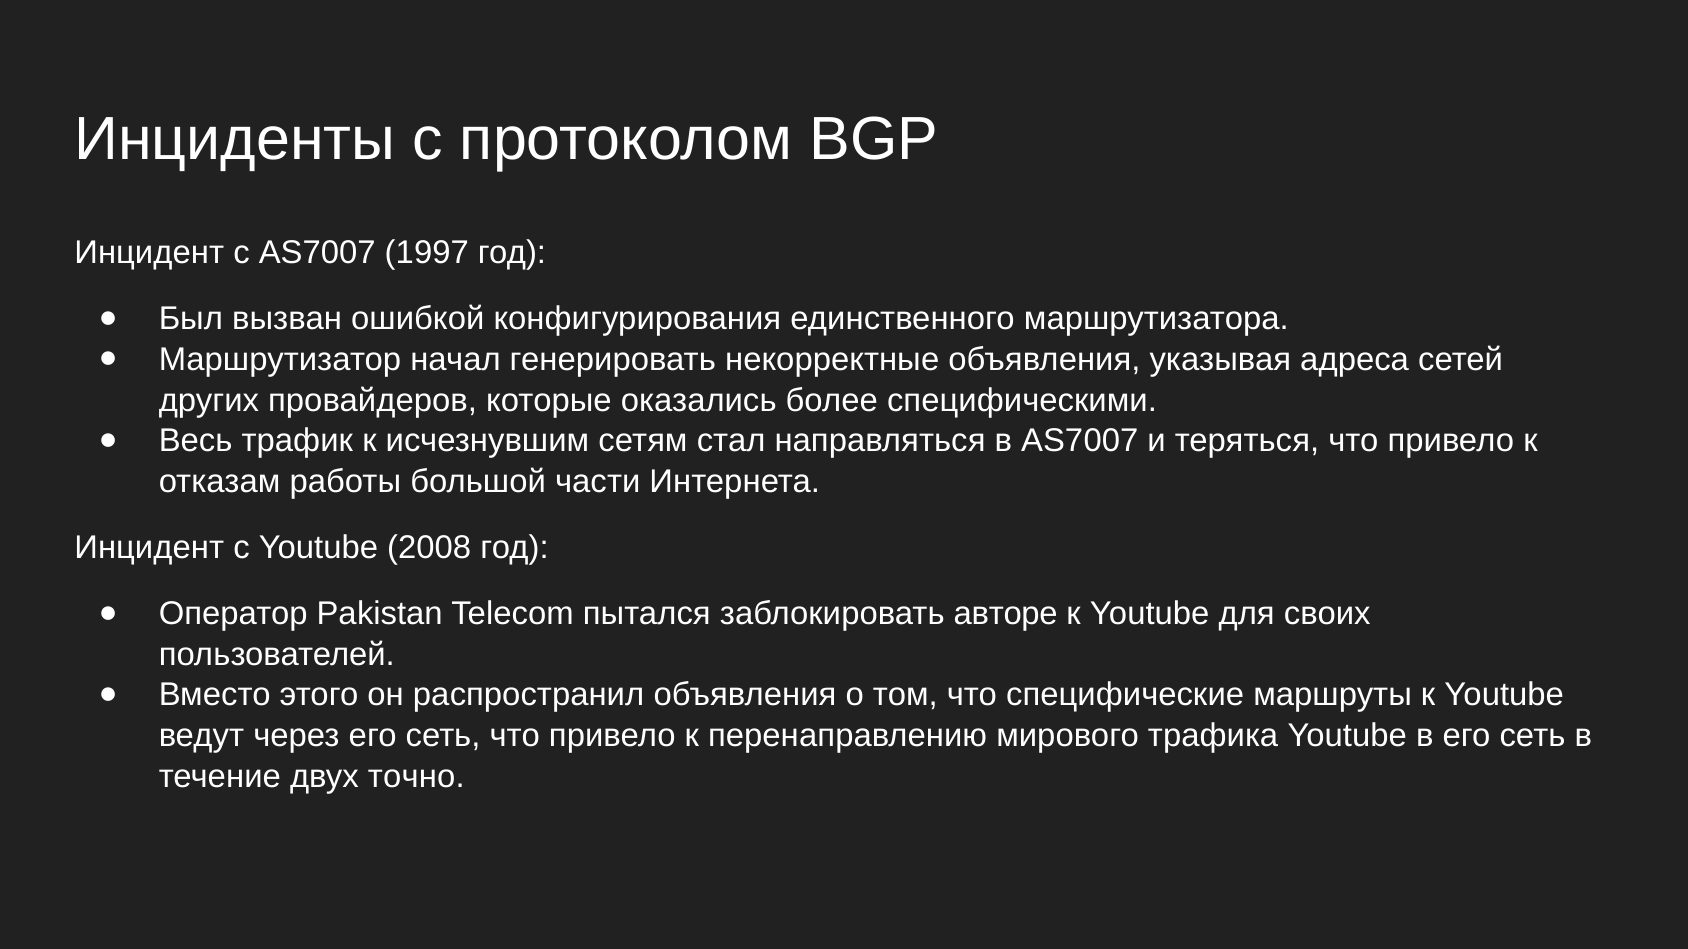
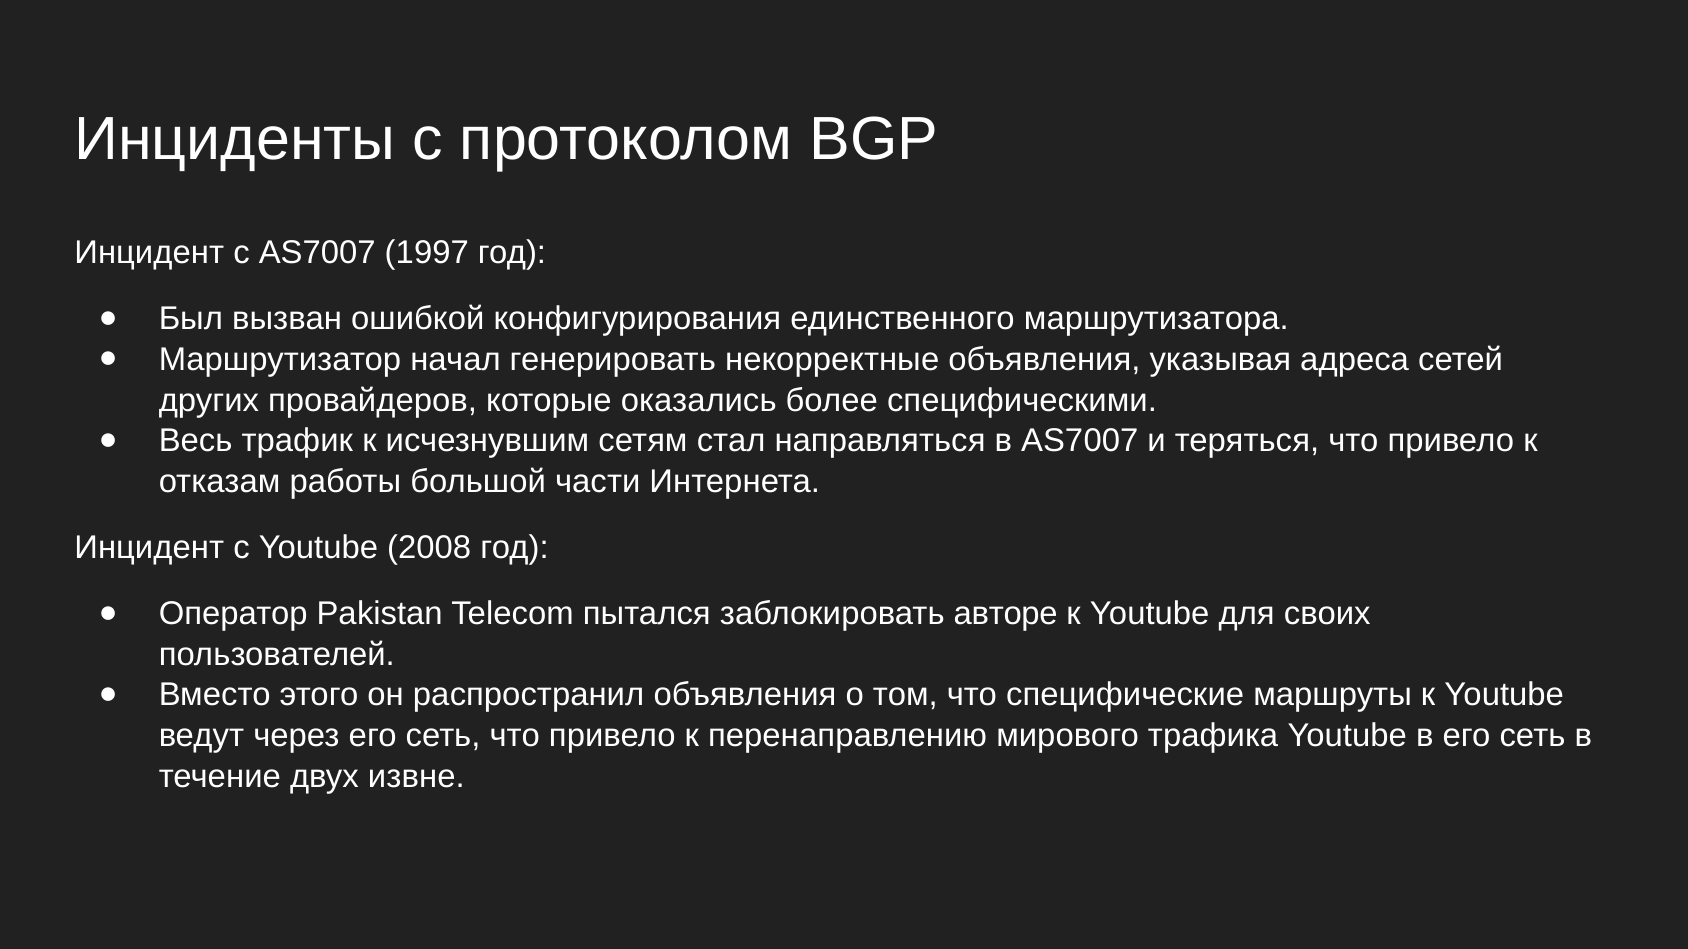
точно: точно -> извне (416, 777)
